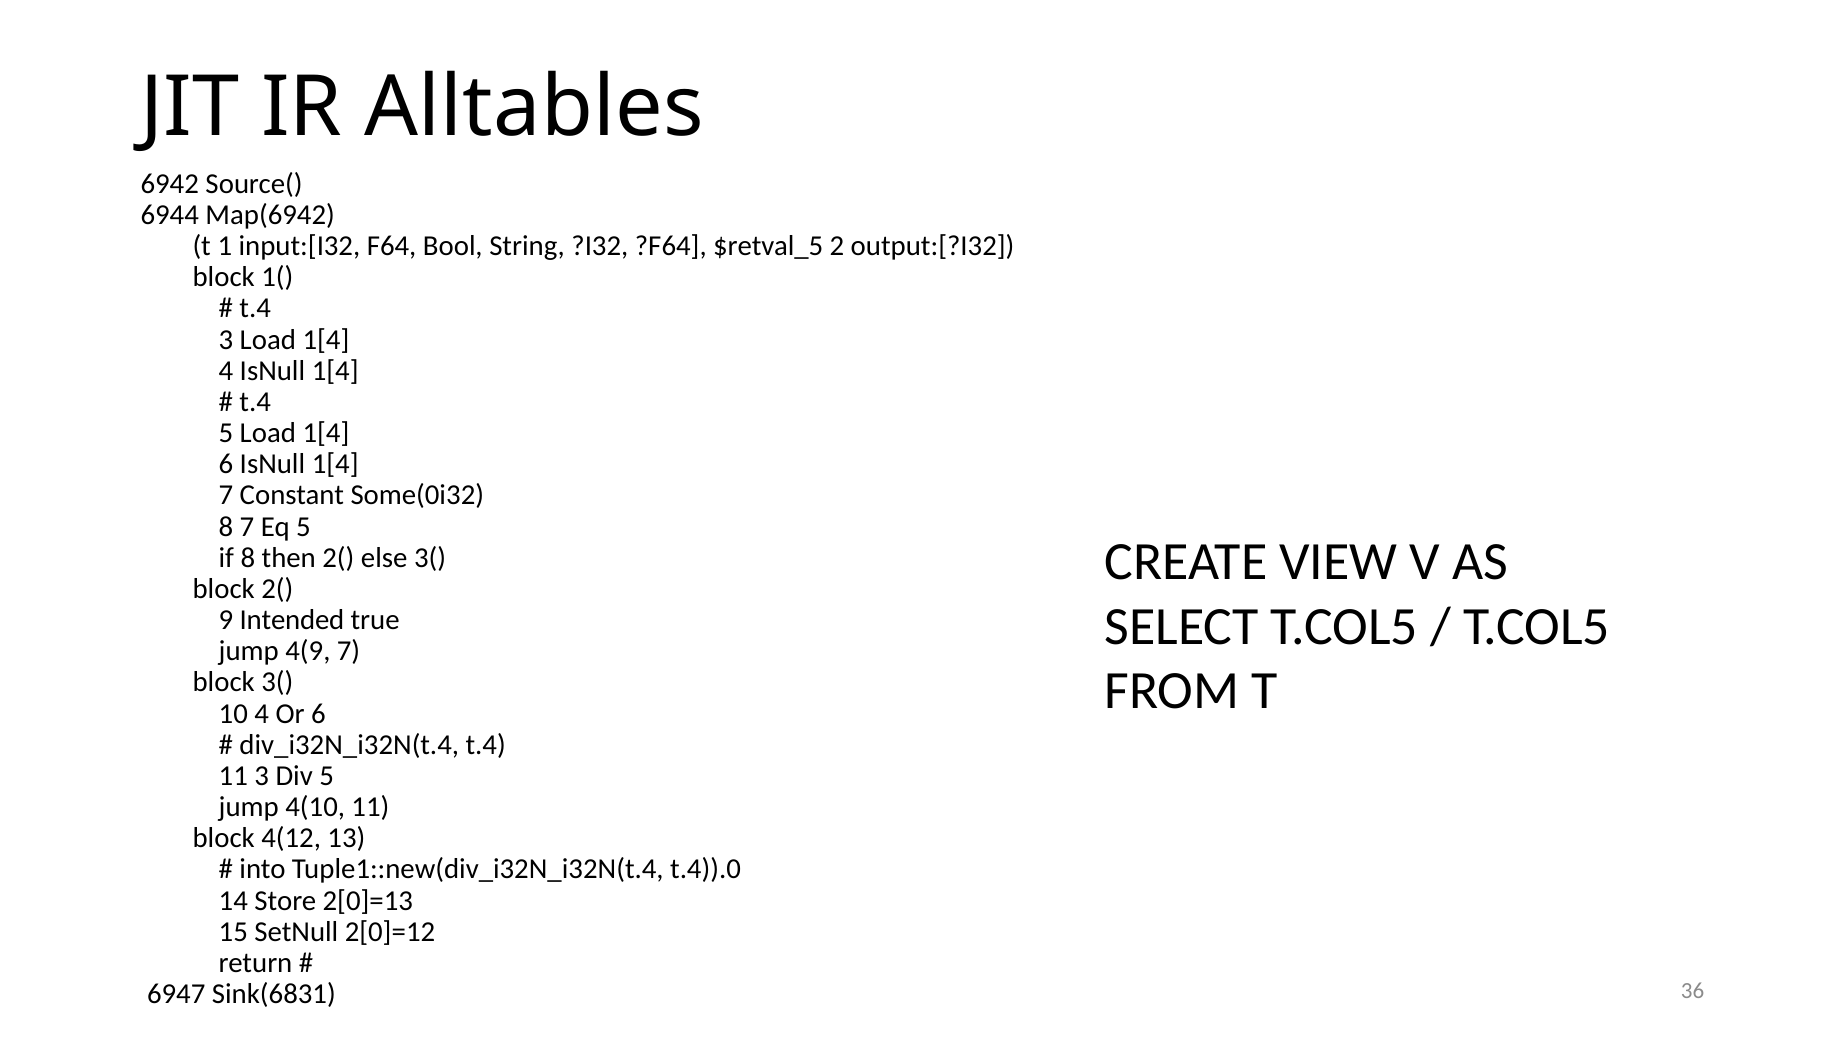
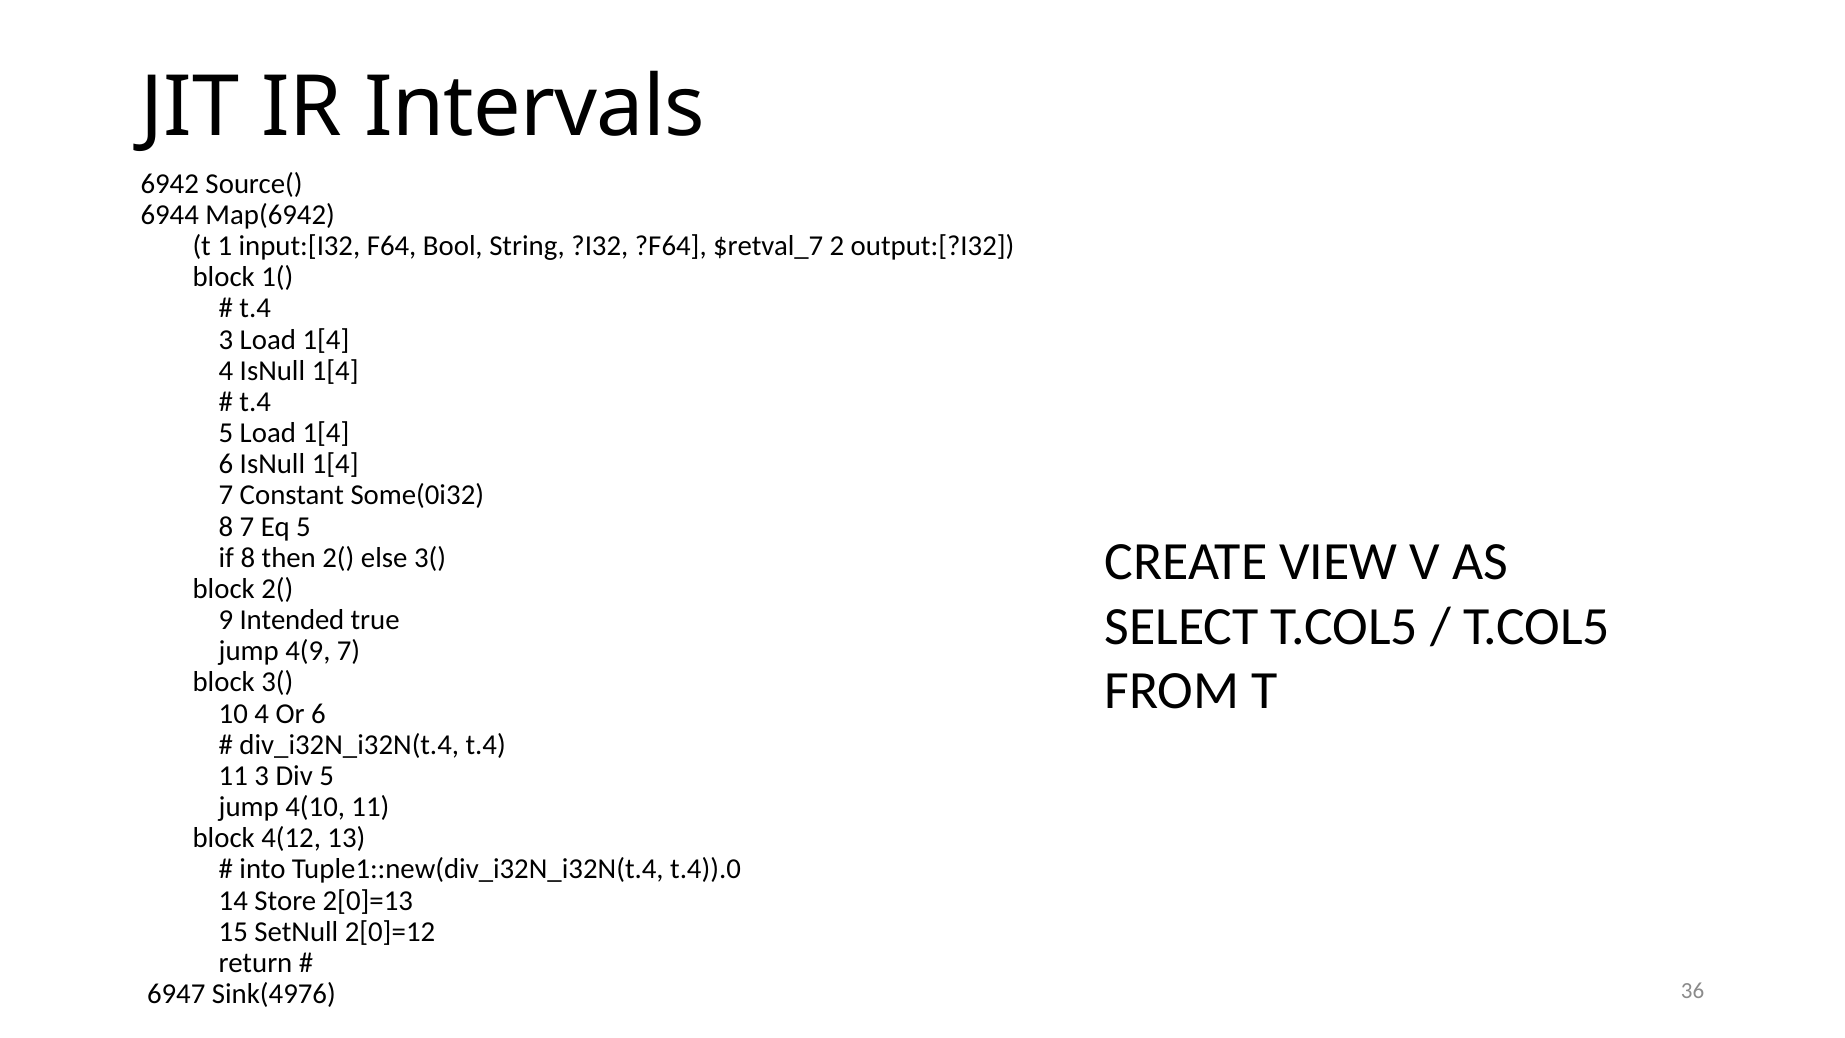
Alltables: Alltables -> Intervals (535, 108)
$retval_5: $retval_5 -> $retval_7 (768, 246)
Sink(6831: Sink(6831 -> Sink(4976 (274, 994)
